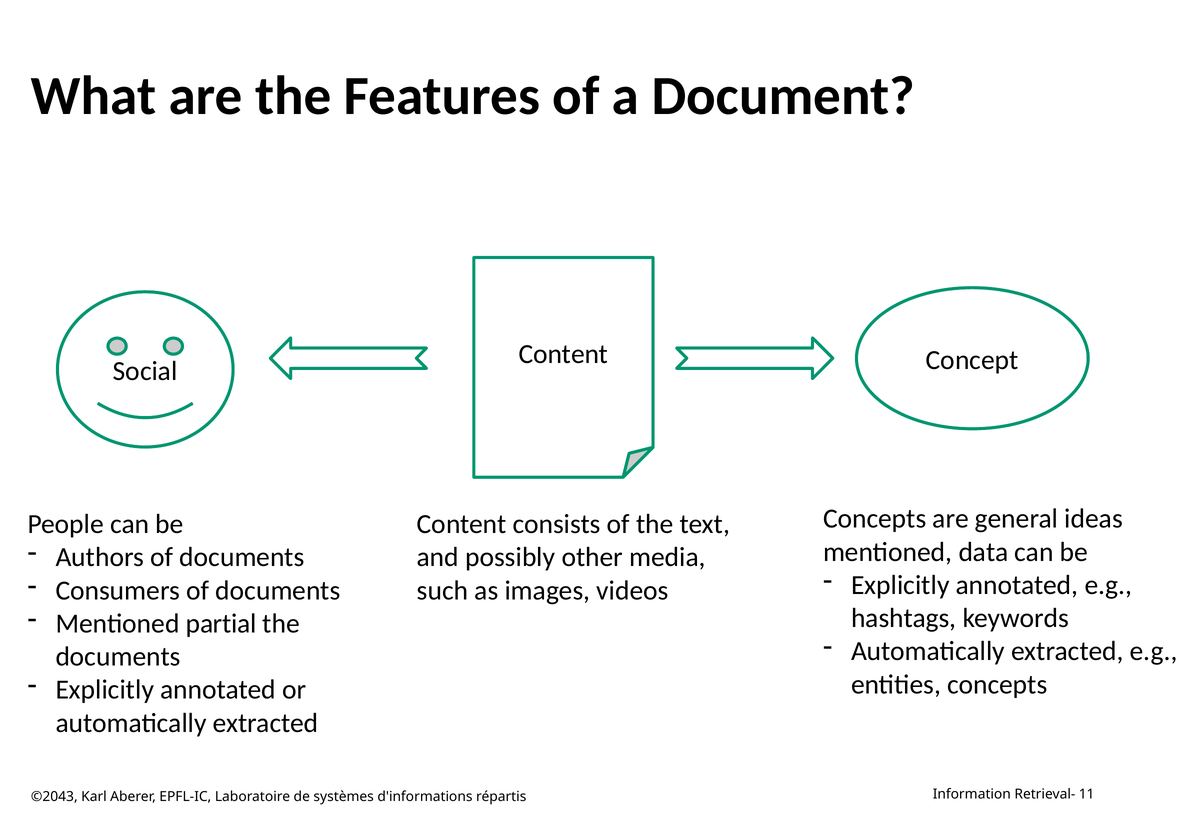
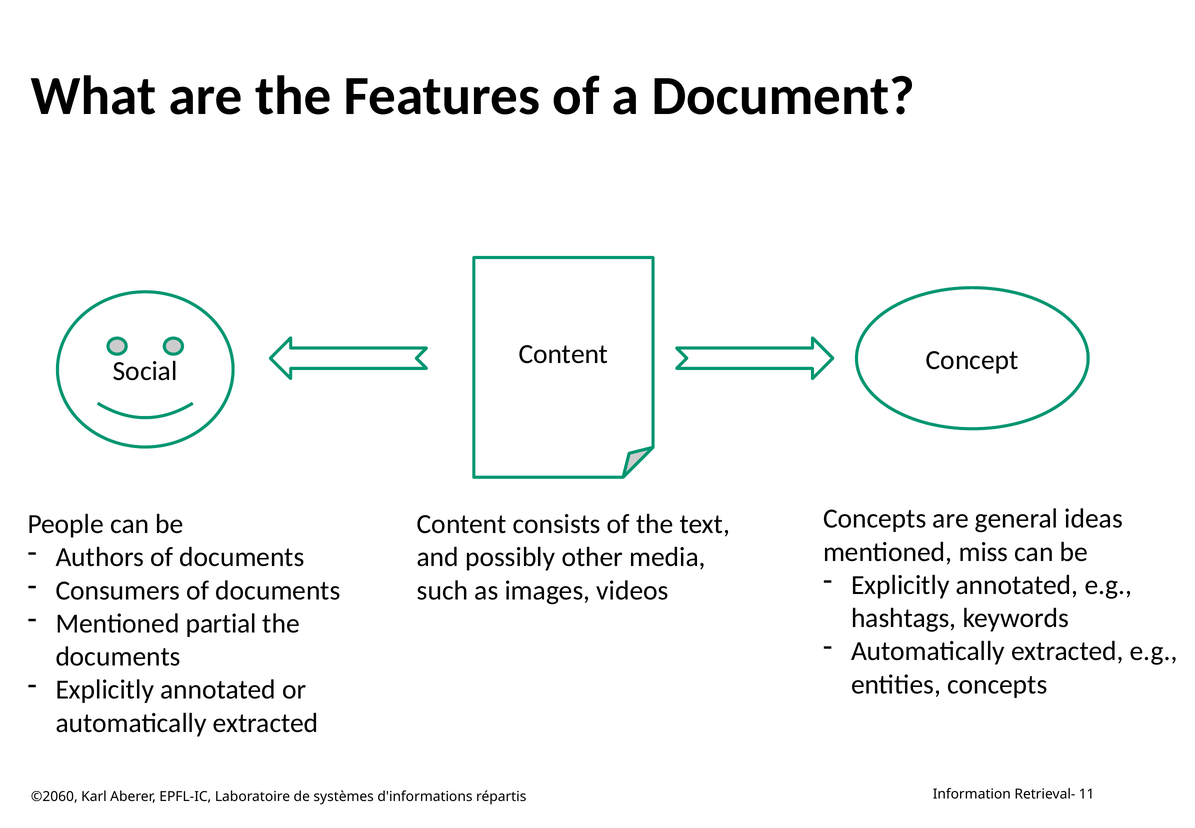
data: data -> miss (983, 552)
©2043: ©2043 -> ©2060 (54, 796)
